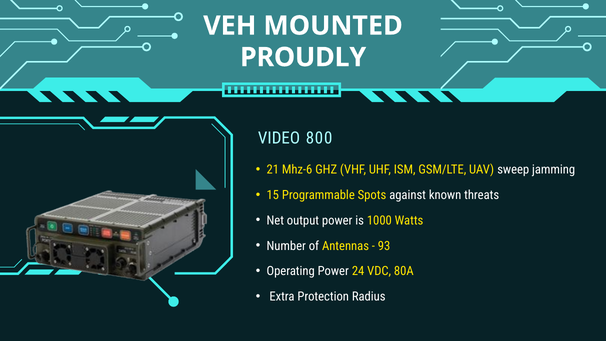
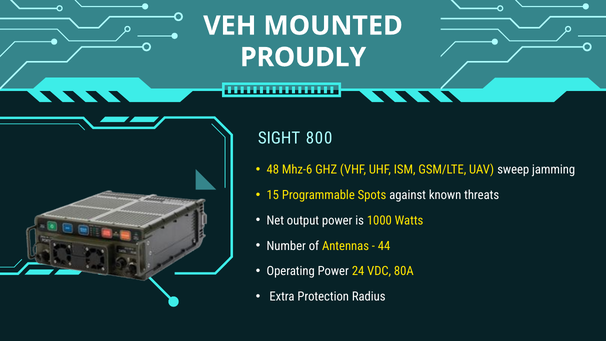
VIDEO: VIDEO -> SIGHT (279, 138)
21: 21 -> 48 (273, 170)
93: 93 -> 44 (384, 246)
